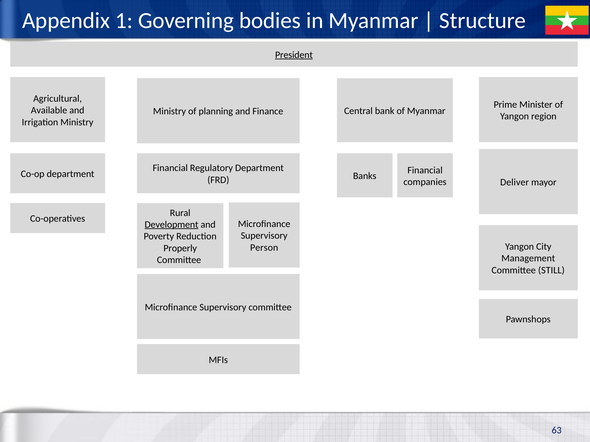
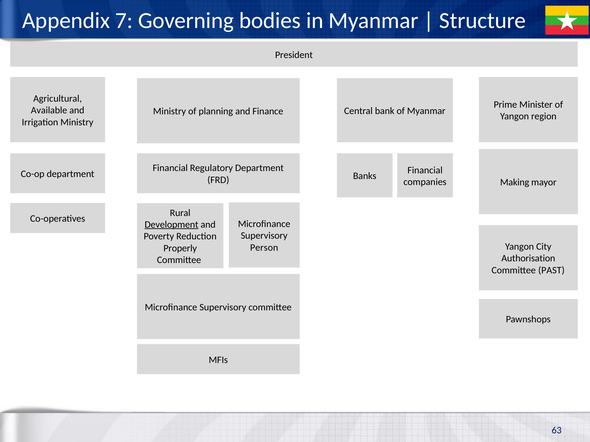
1: 1 -> 7 (124, 21)
President underline: present -> none (294, 55)
Deliver: Deliver -> Making (515, 182)
Management: Management -> Authorisation (528, 259)
STILL: STILL -> PAST (551, 270)
